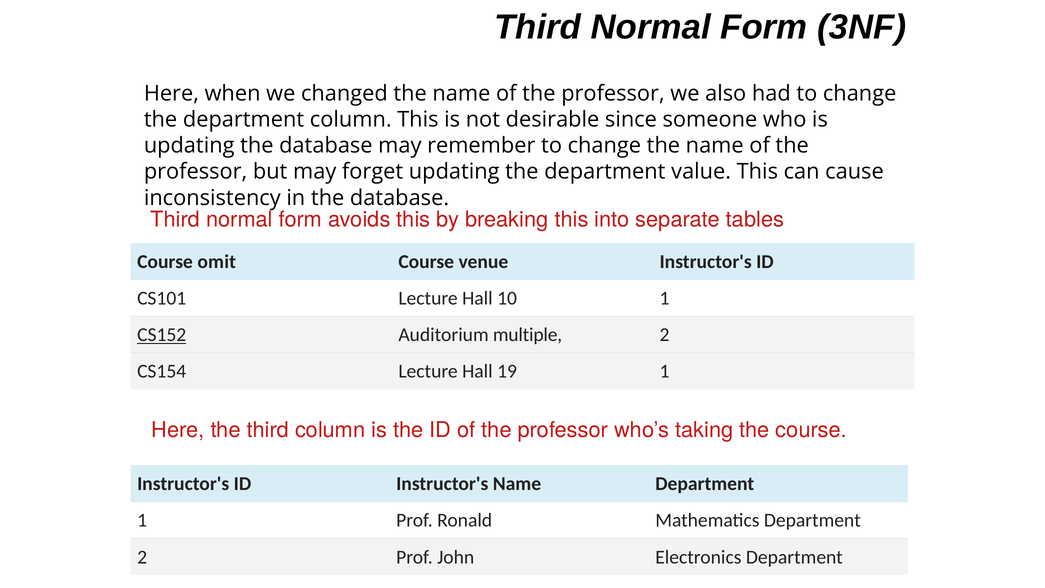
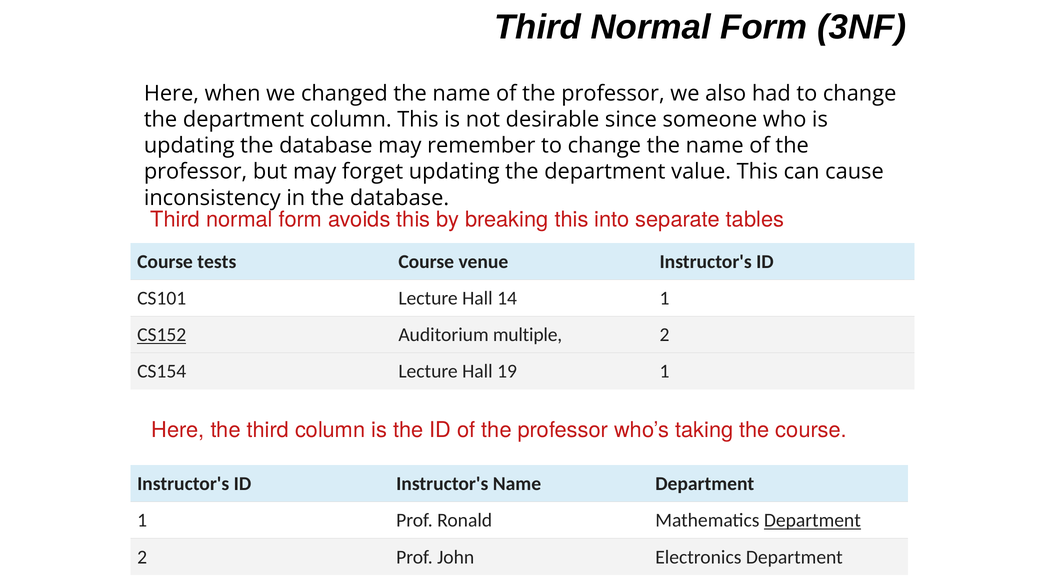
omit: omit -> tests (217, 262)
10: 10 -> 14 (507, 298)
Department underline: none -> present (812, 520)
